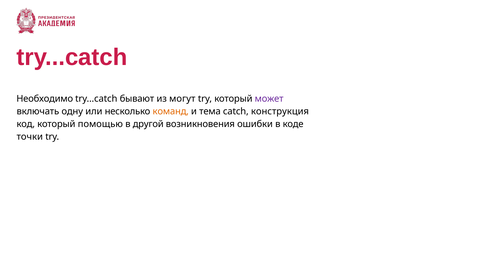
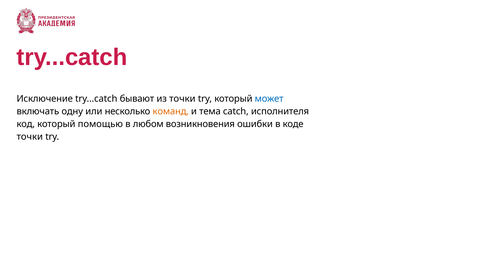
Необходимо: Необходимо -> Исключение (45, 99)
из могут: могут -> точки (182, 99)
может colour: purple -> blue (269, 99)
конструкция: конструкция -> исполнителя (280, 111)
другой: другой -> любом (148, 124)
